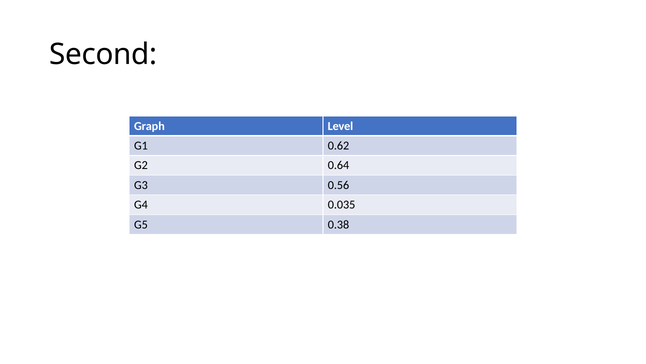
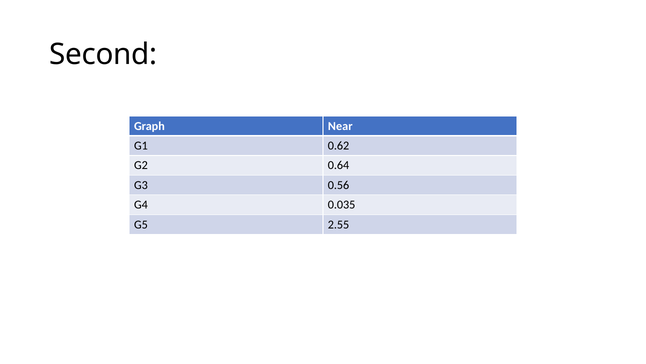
Level: Level -> Near (340, 126)
0.38: 0.38 -> 2.55 (339, 224)
